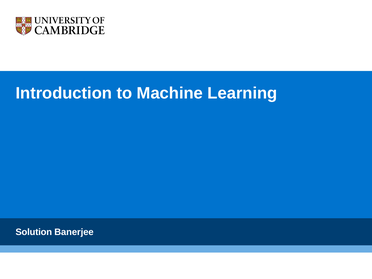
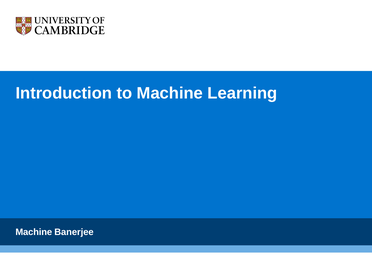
Solution: Solution -> Machine (34, 232)
